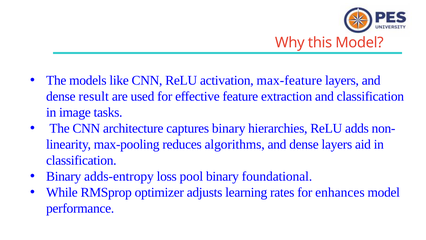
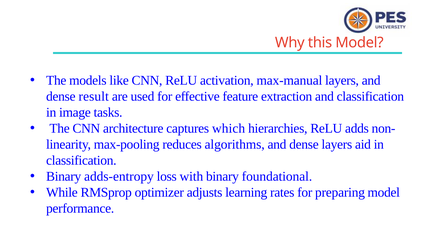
max-feature: max-feature -> max-manual (289, 80)
captures binary: binary -> which (229, 128)
pool: pool -> with (191, 176)
enhances: enhances -> preparing (340, 192)
